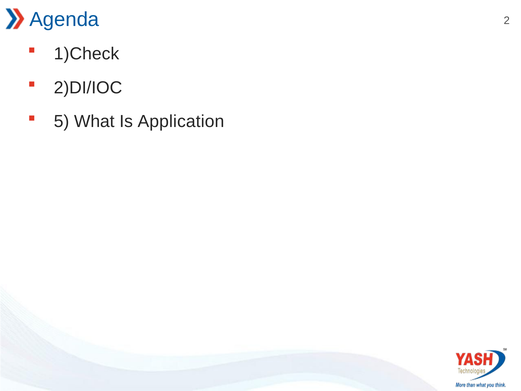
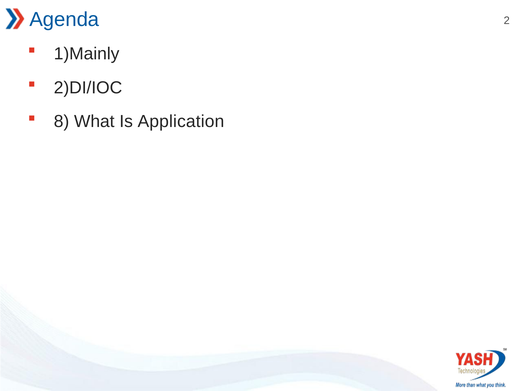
1)Check: 1)Check -> 1)Mainly (87, 54)
5: 5 -> 8 (62, 121)
